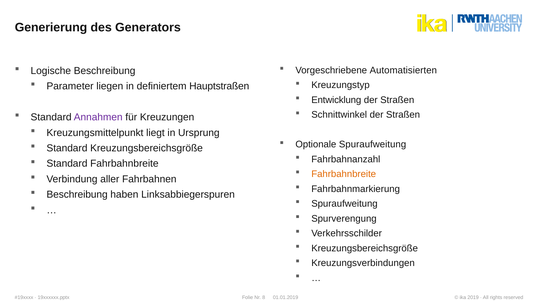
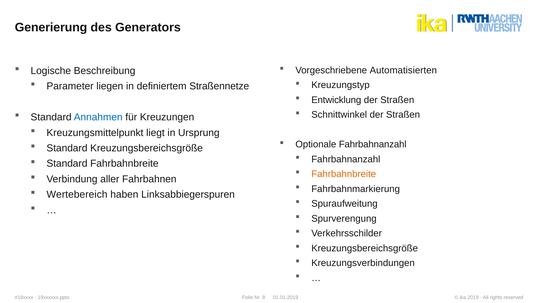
Hauptstraßen: Hauptstraßen -> Straßennetze (219, 86)
Annahmen colour: purple -> blue (98, 117)
Optionale Spuraufweitung: Spuraufweitung -> Fahrbahnanzahl (373, 144)
Beschreibung: Beschreibung -> Wertebereich (77, 194)
